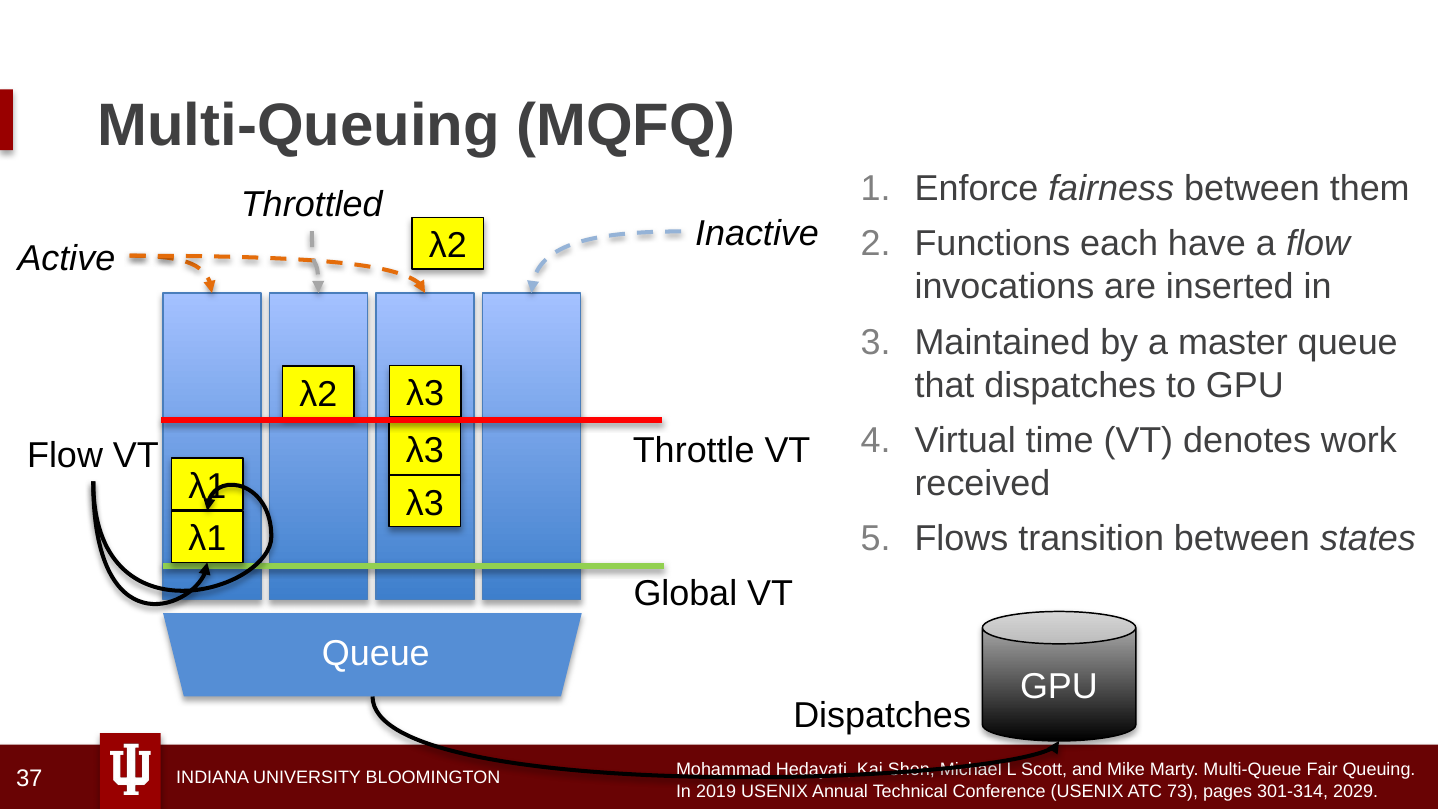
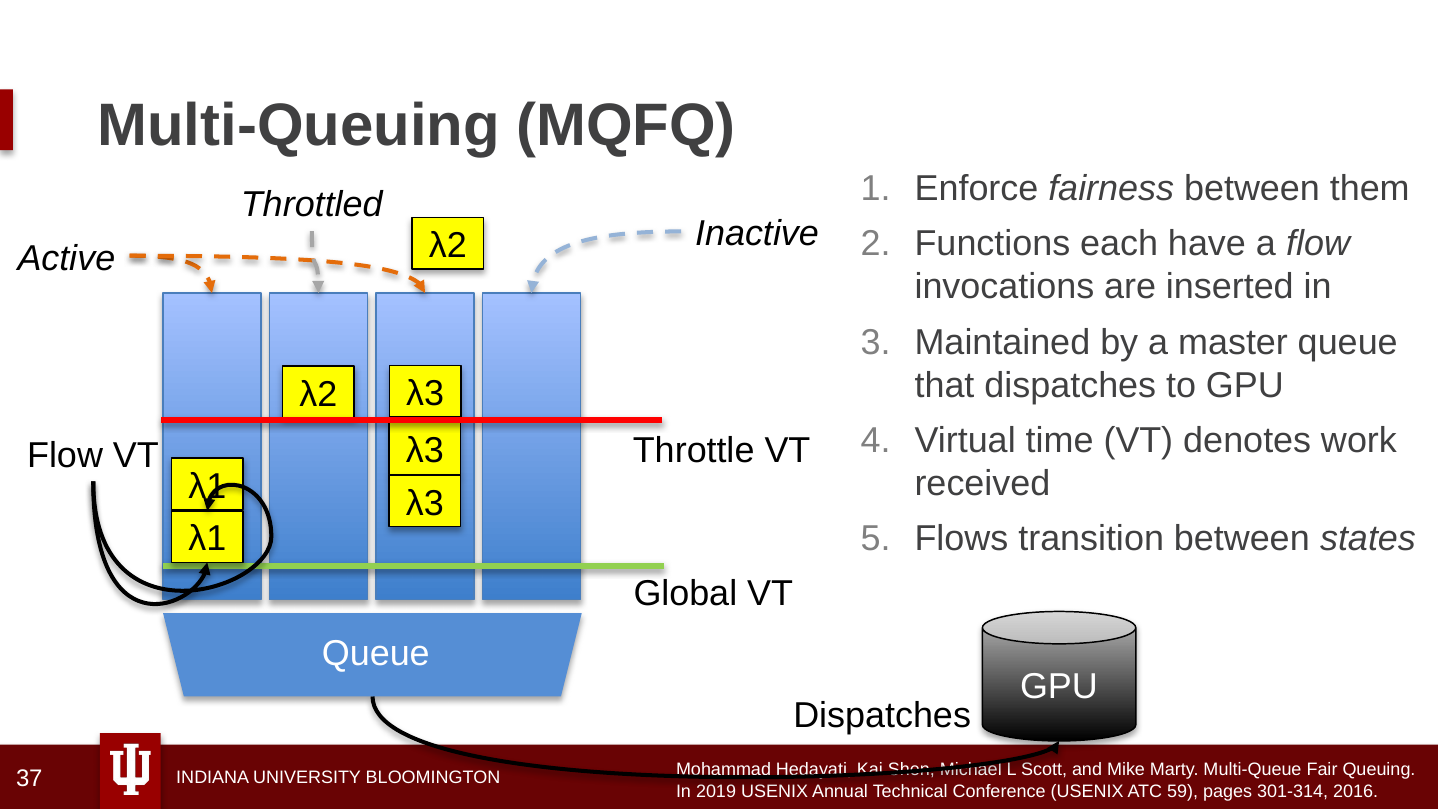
73: 73 -> 59 (1183, 792)
2029: 2029 -> 2016 (1356, 792)
